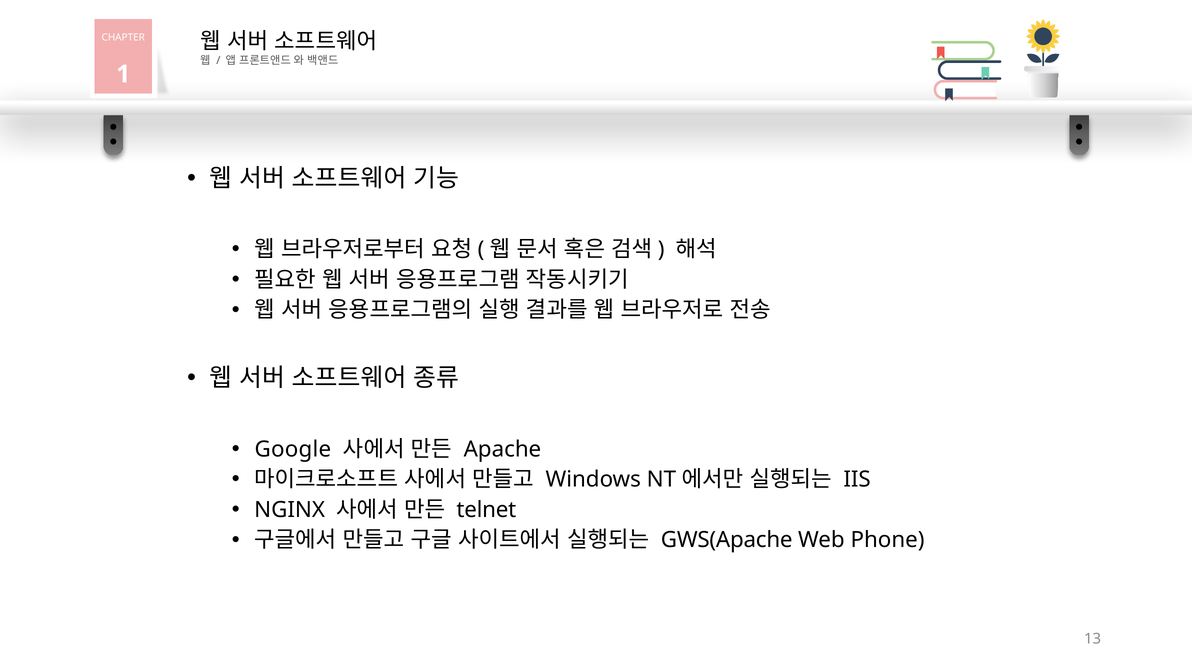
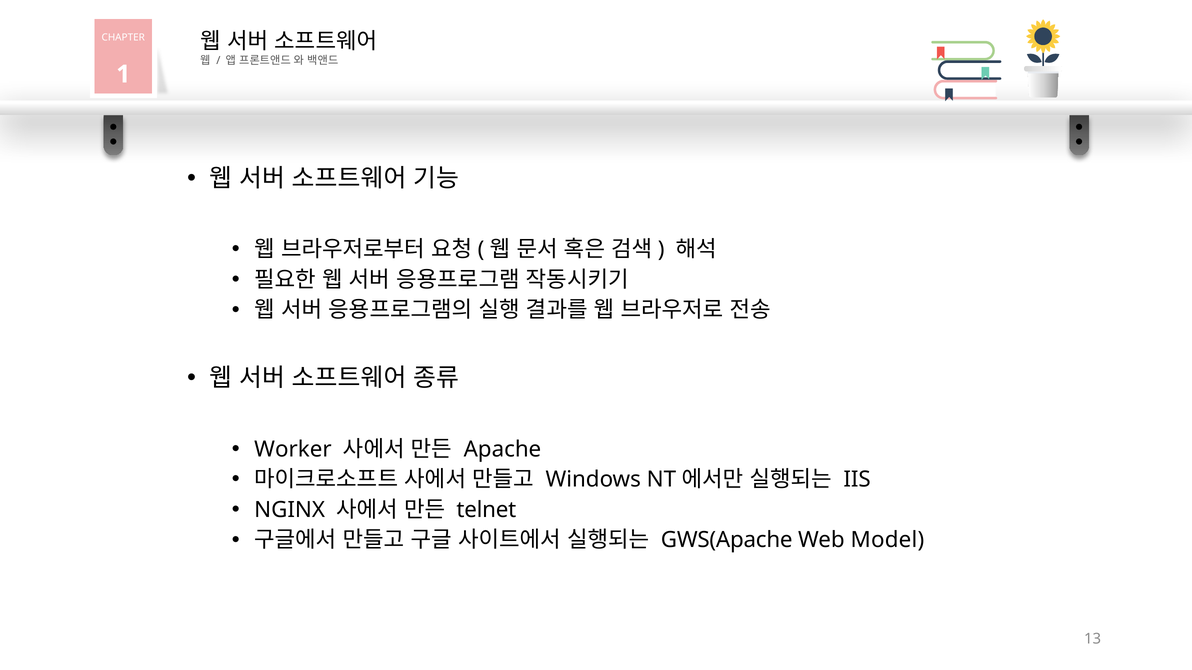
Google: Google -> Worker (293, 449)
Phone: Phone -> Model (887, 540)
